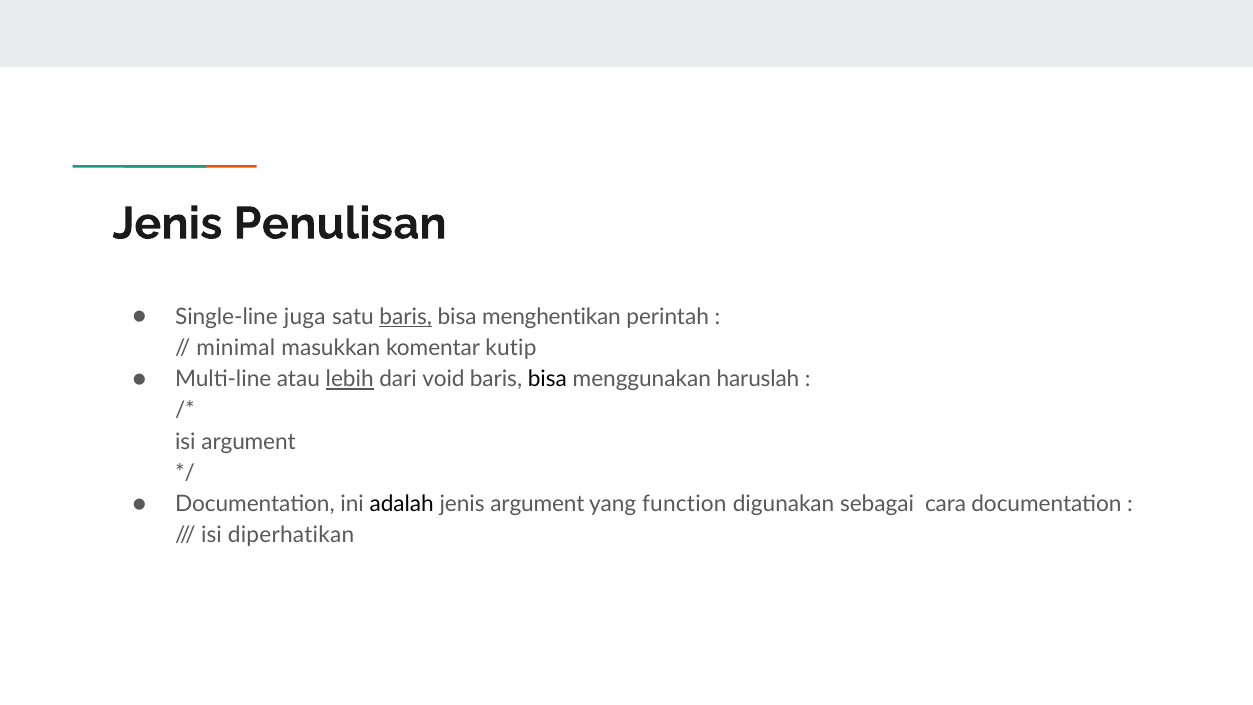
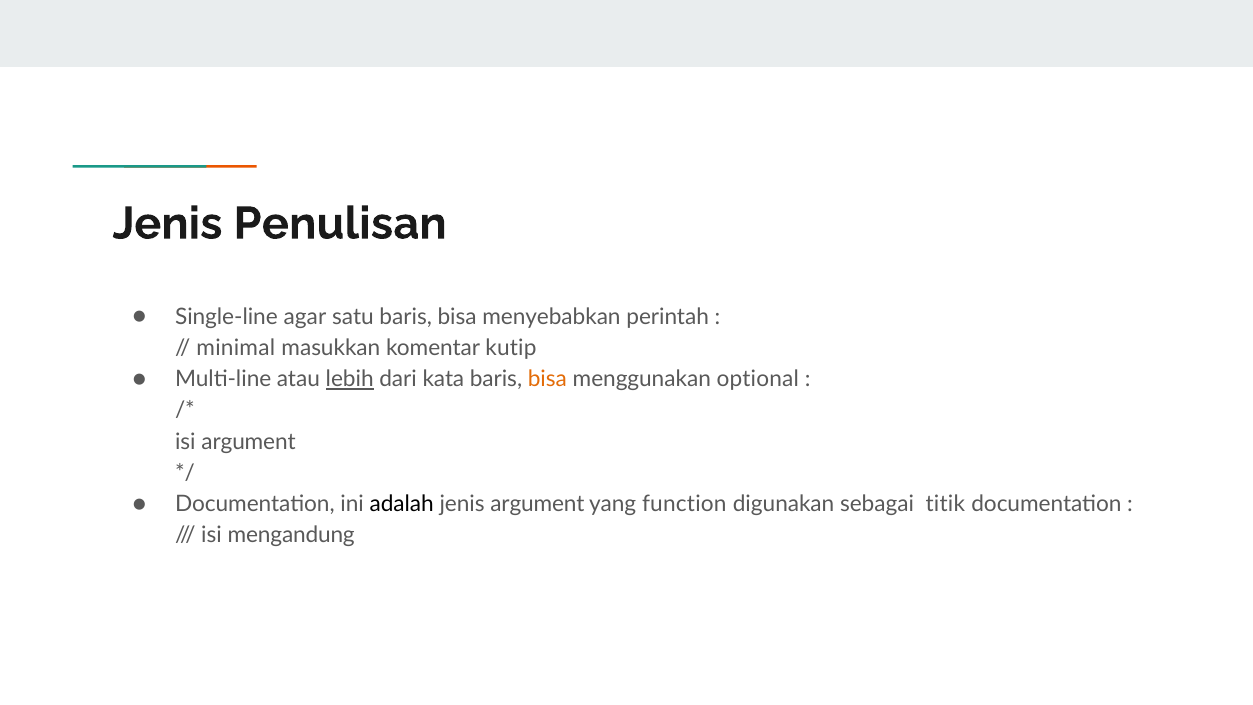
juga: juga -> agar (305, 317)
baris underline: present -> none (406, 317)
menghentikan: menghentikan -> menyebabkan (551, 317)
void: void -> kata (443, 379)
bisa colour: black -> orange (547, 379)
haruslah: haruslah -> optional (758, 379)
cara: cara -> titik (945, 504)
diperhatikan: diperhatikan -> mengandung (291, 535)
